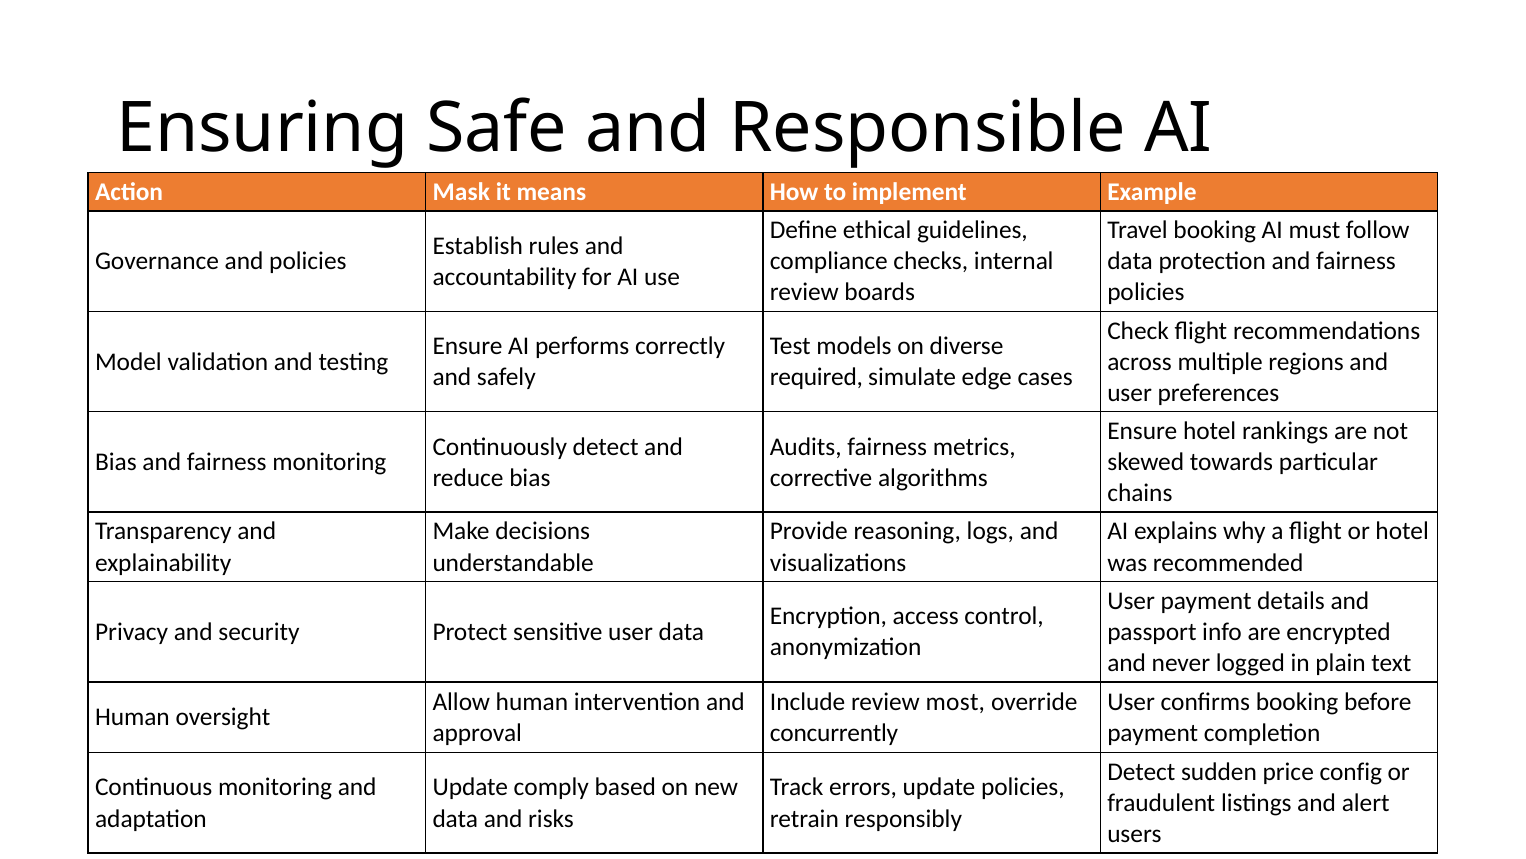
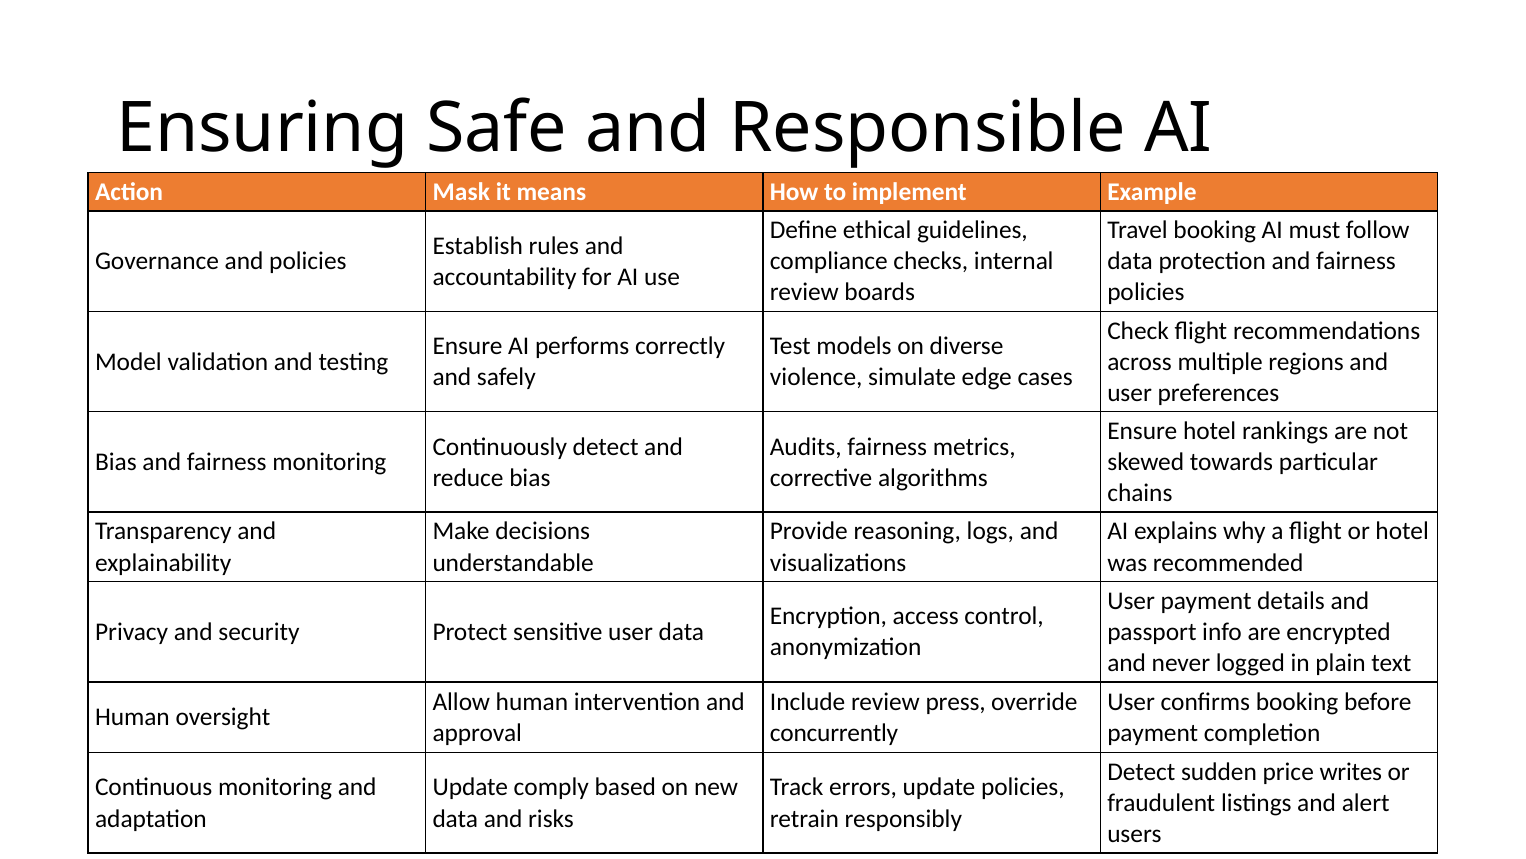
required: required -> violence (816, 377)
most: most -> press (956, 701)
config: config -> writes (1351, 771)
